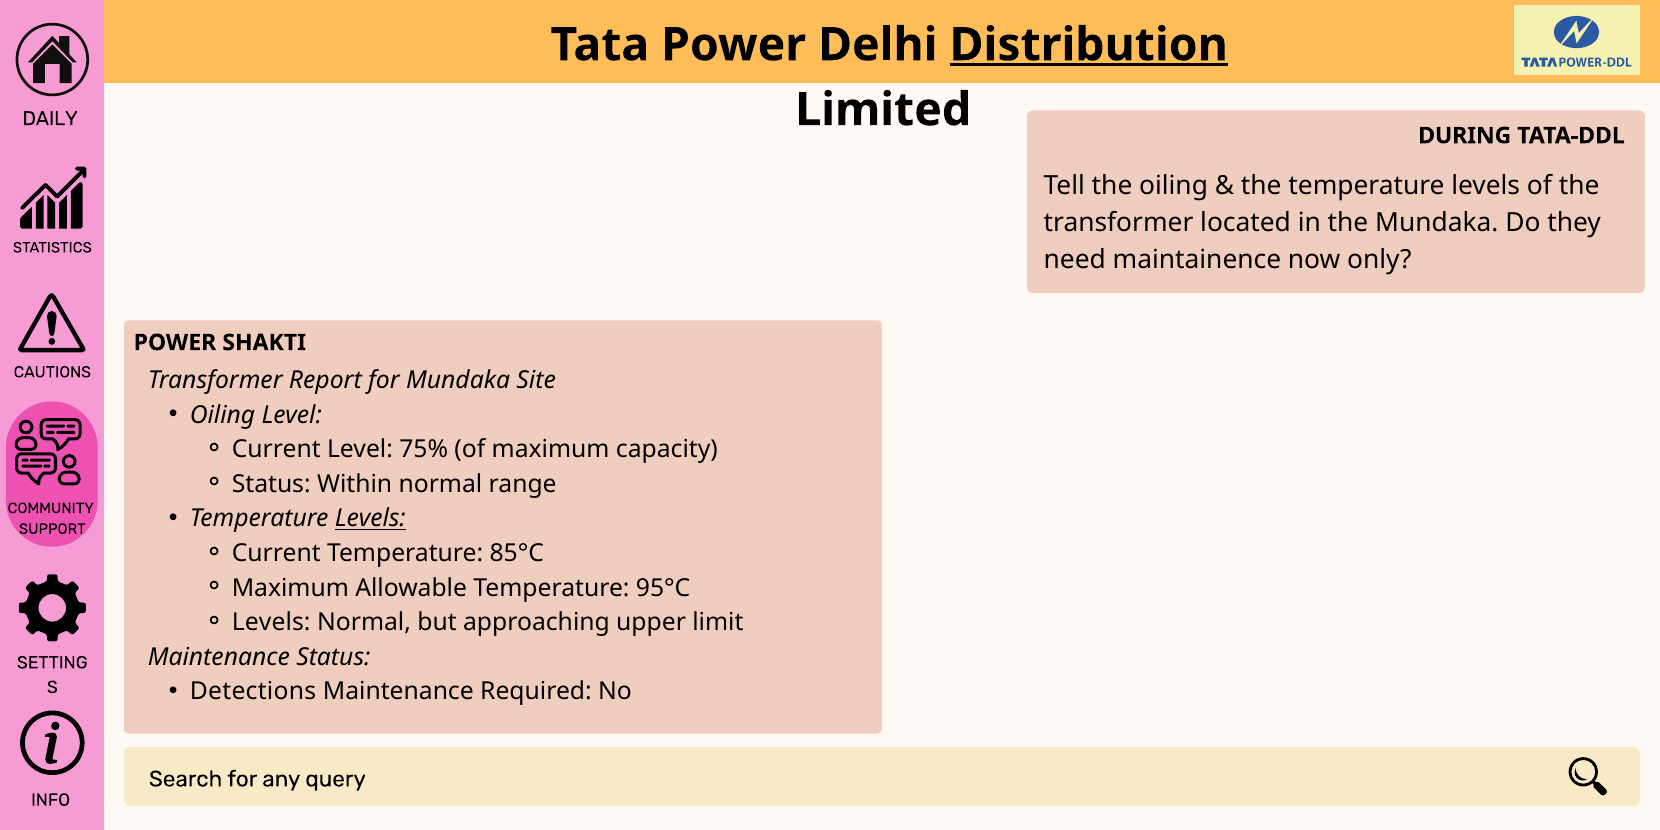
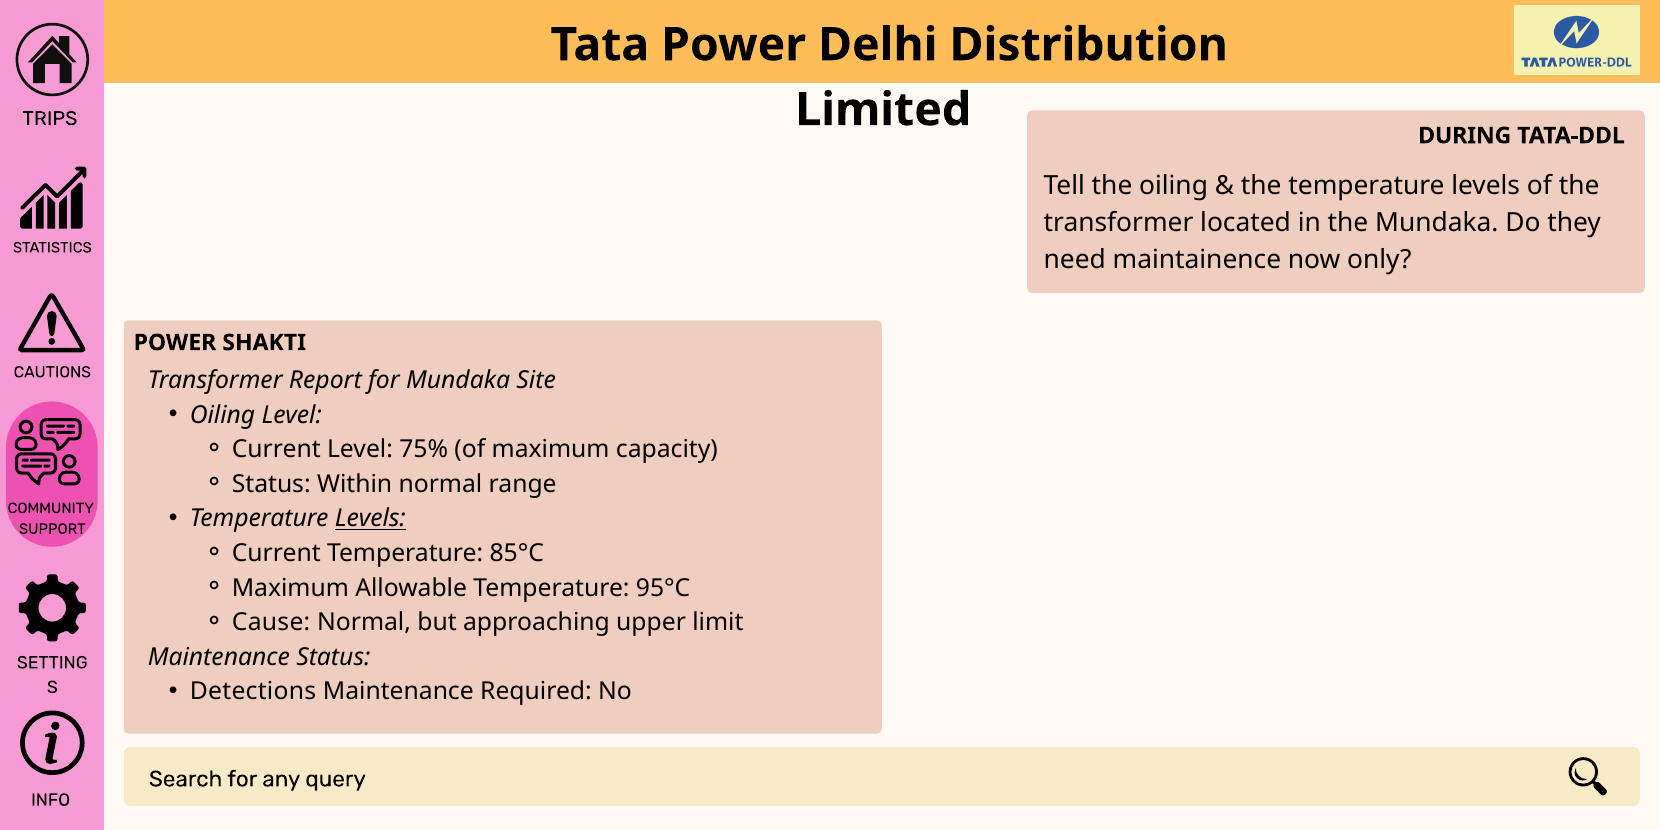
Distribution underline: present -> none (1089, 45)
DAILY: DAILY -> TRIPS (50, 119)
Levels: Levels -> Cause (271, 623)
